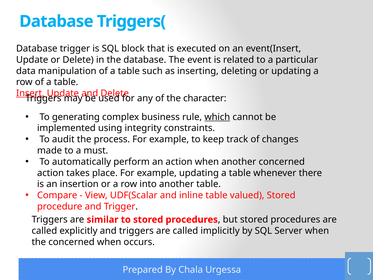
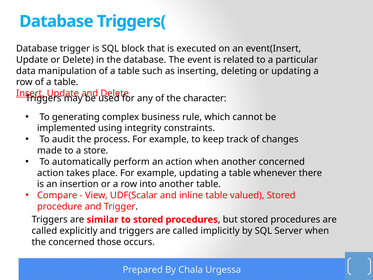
which underline: present -> none (217, 117)
must: must -> store (96, 150)
concerned when: when -> those (109, 242)
